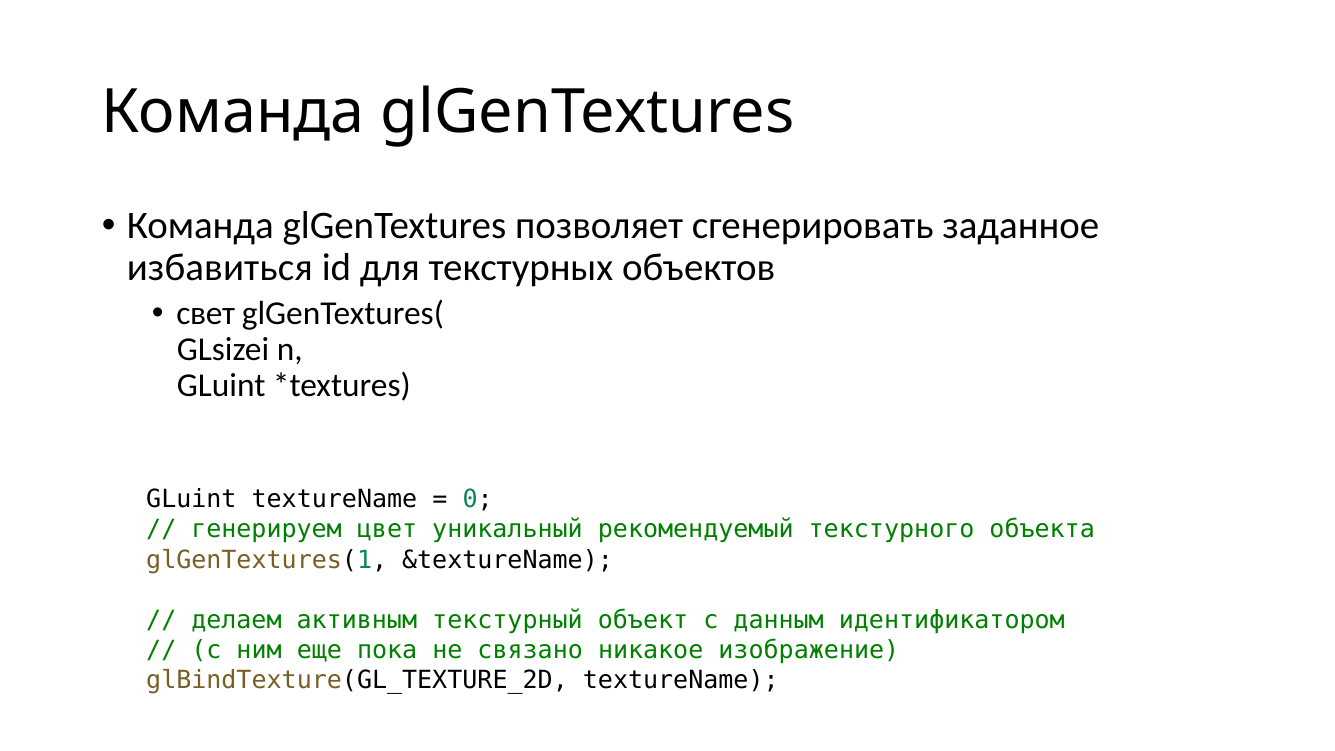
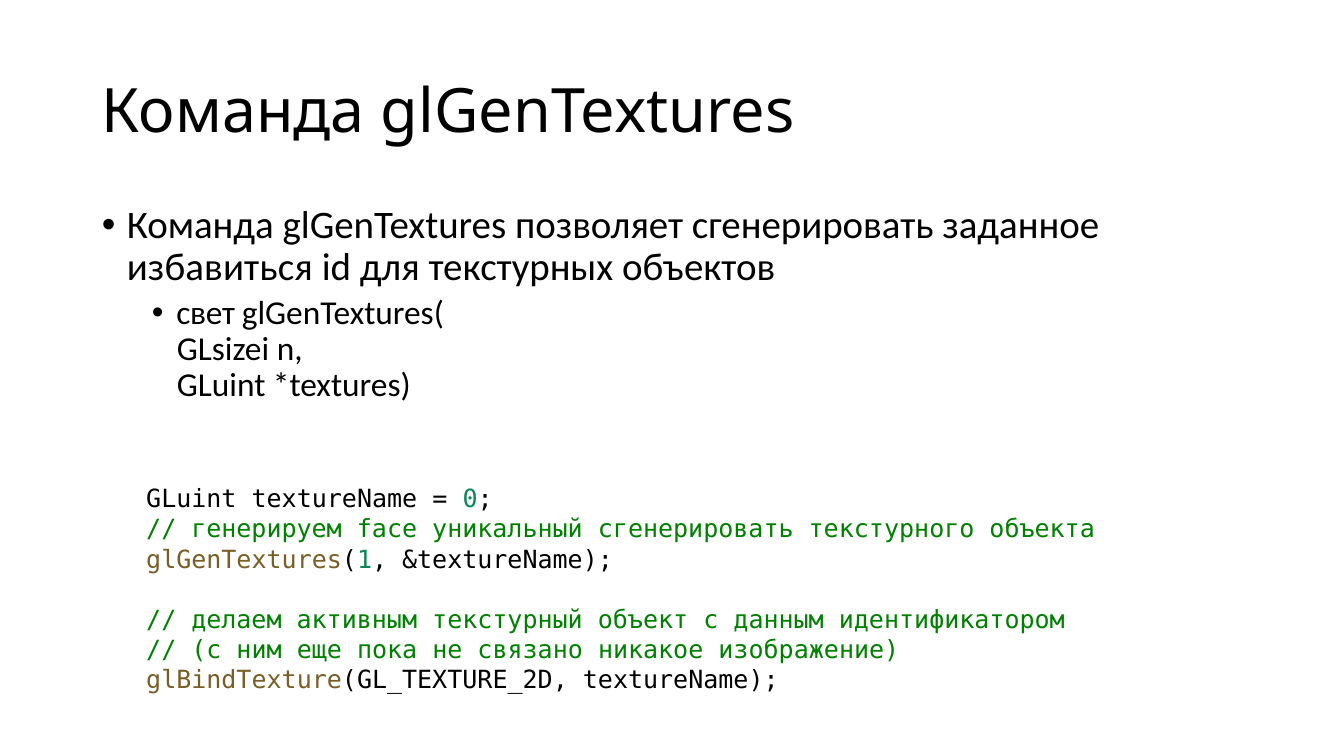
цвет: цвет -> face (387, 530)
уникальный рекомендуемый: рекомендуемый -> сгенерировать (696, 530)
